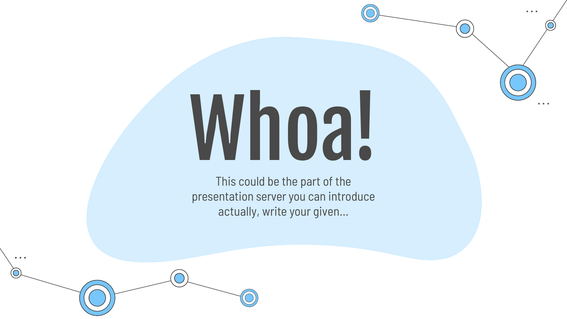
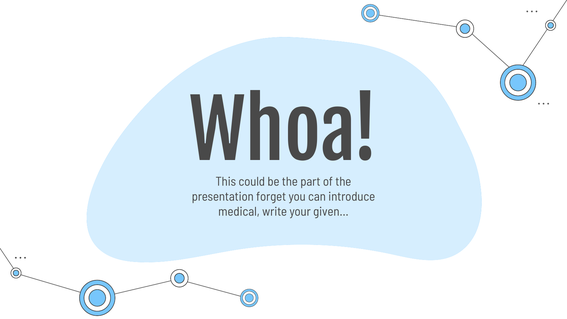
server: server -> forget (271, 197)
actually: actually -> medical (239, 212)
